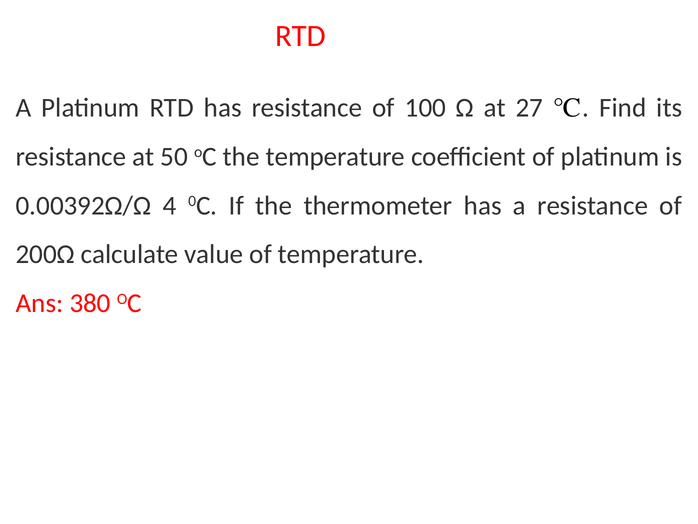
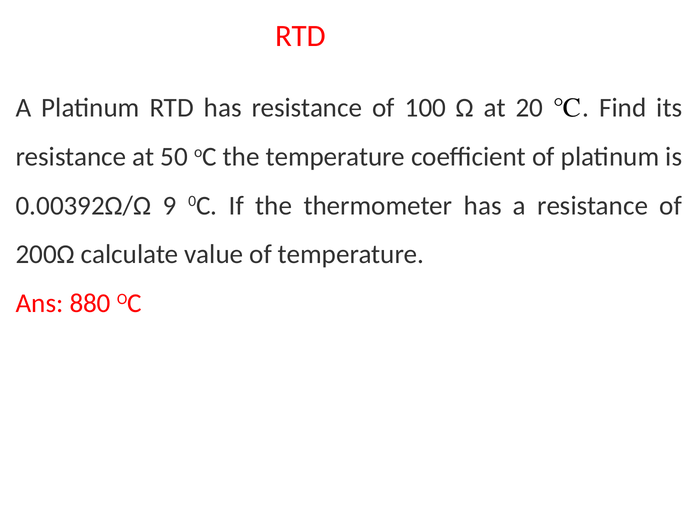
27: 27 -> 20 (529, 108)
4: 4 -> 9 (170, 205)
380: 380 -> 880 (90, 303)
